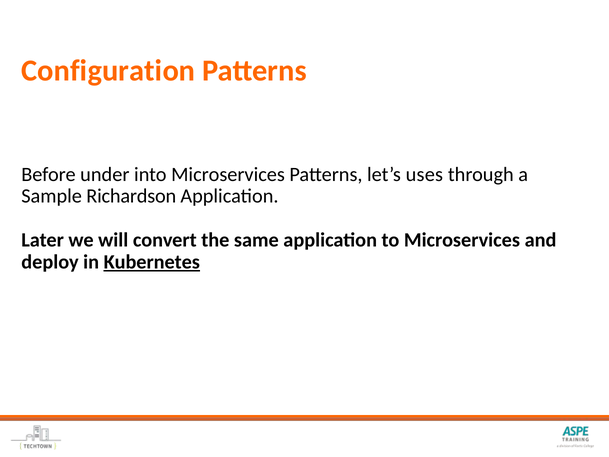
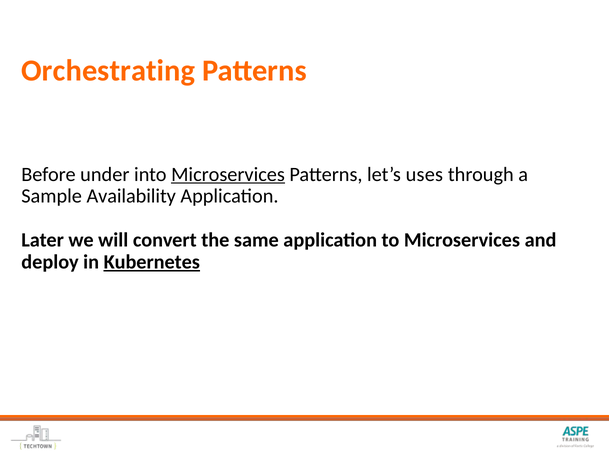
Configuration: Configuration -> Orchestrating (108, 71)
Microservices underline: none -> present (228, 174)
Richardson: Richardson -> Availability (131, 196)
